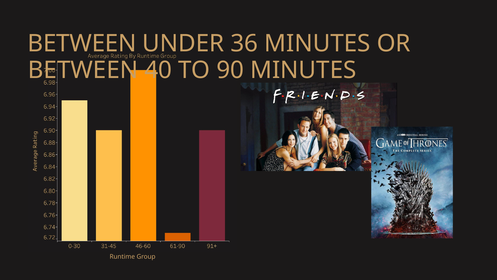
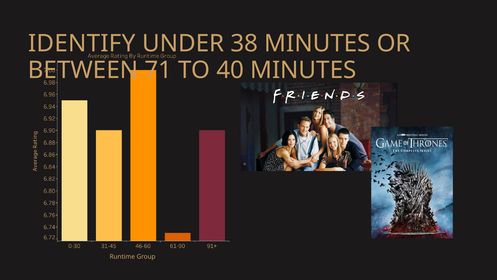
BETWEEN: BETWEEN -> IDENTIFY (82, 44)
36: 36 -> 38 (244, 44)
40: 40 -> 71 (158, 70)
90: 90 -> 40 (230, 70)
